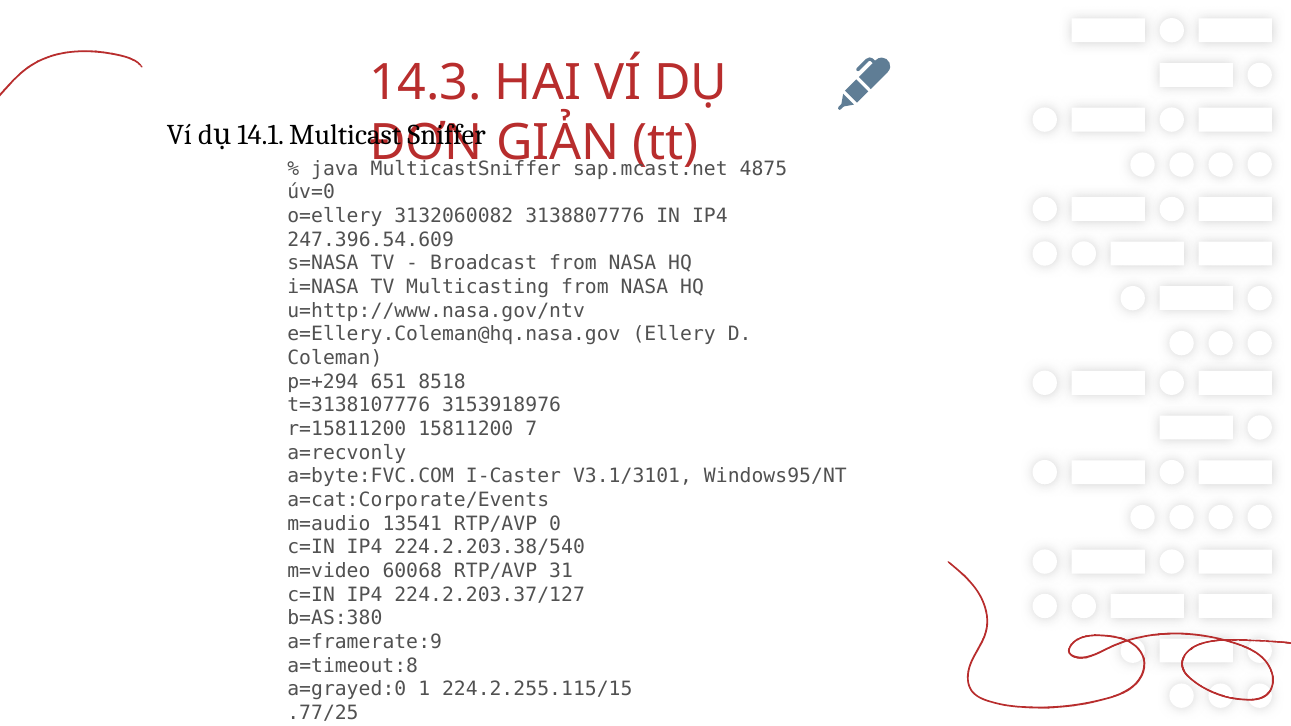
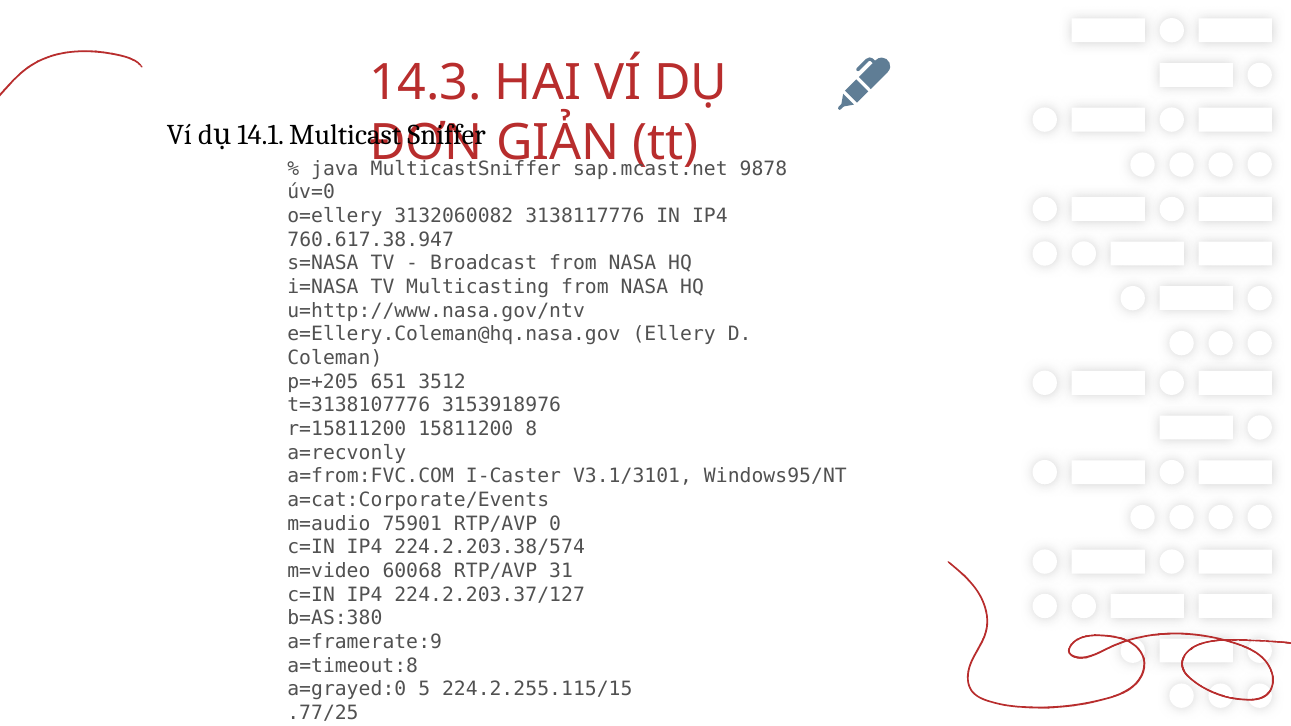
4875: 4875 -> 9878 (763, 169)
3138807776: 3138807776 -> 3138117776 (585, 216)
247.396.54.609: 247.396.54.609 -> 760.617.38.947 (371, 240)
p=+294: p=+294 -> p=+205 (323, 382)
8518: 8518 -> 3512 (442, 382)
7: 7 -> 8 (531, 429)
a=byte:FVC.COM: a=byte:FVC.COM -> a=from:FVC.COM (371, 476)
13541: 13541 -> 75901 (412, 524)
224.2.203.38/540: 224.2.203.38/540 -> 224.2.203.38/574 (490, 548)
1: 1 -> 5 (424, 690)
